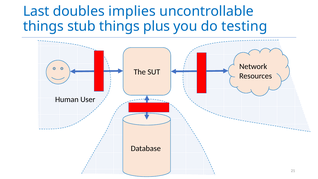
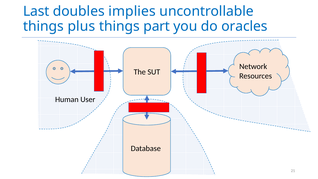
stub: stub -> plus (81, 26)
plus: plus -> part (157, 26)
testing: testing -> oracles (244, 26)
